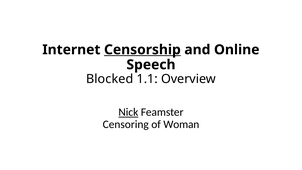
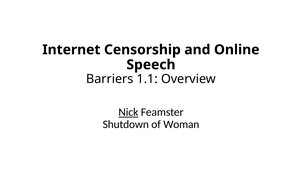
Censorship underline: present -> none (142, 50)
Blocked: Blocked -> Barriers (110, 79)
Censoring: Censoring -> Shutdown (126, 124)
